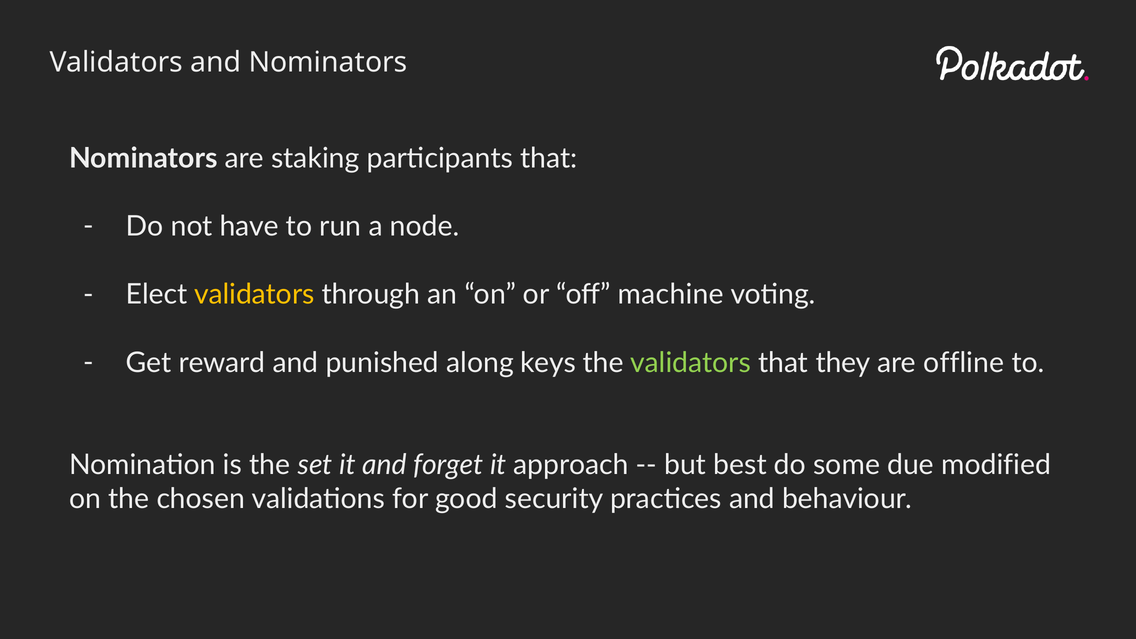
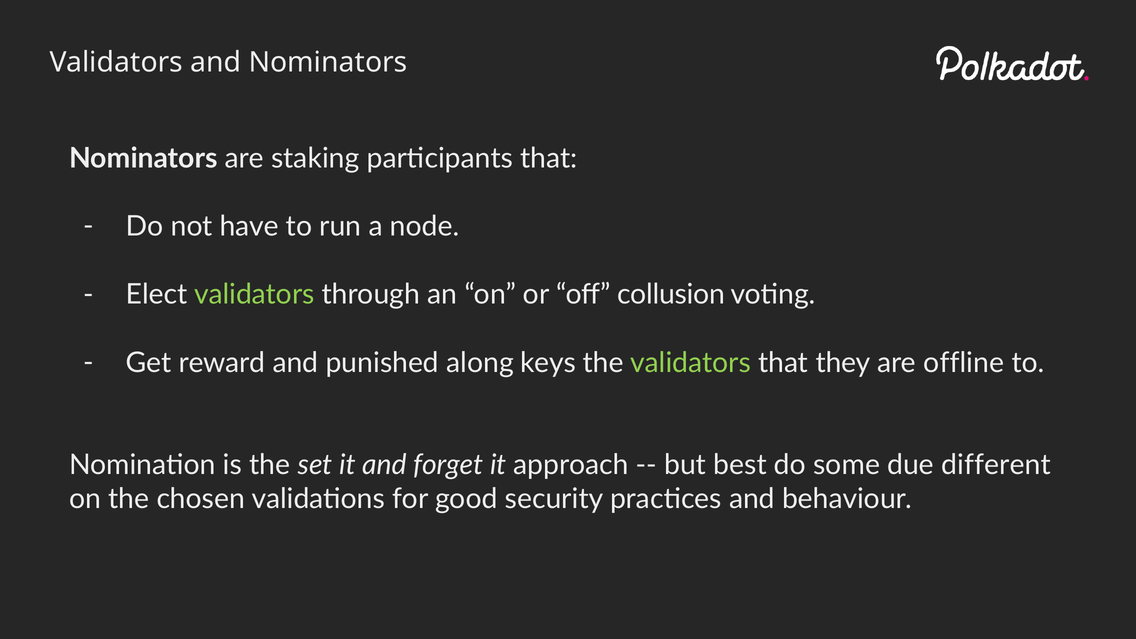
validators colour: yellow -> light green (254, 295)
machine: machine -> collusion (671, 295)
modified: modified -> different (996, 465)
